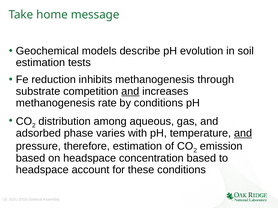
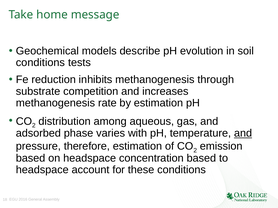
estimation: estimation -> conditions (40, 63)
and underline: present -> none (130, 91)
by conditions: conditions -> estimation (159, 103)
